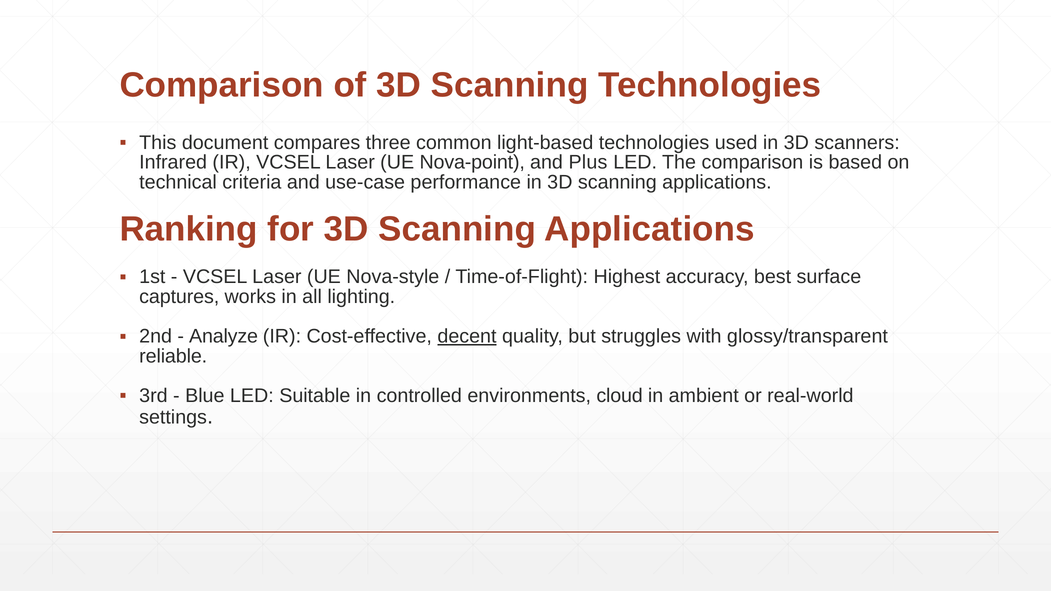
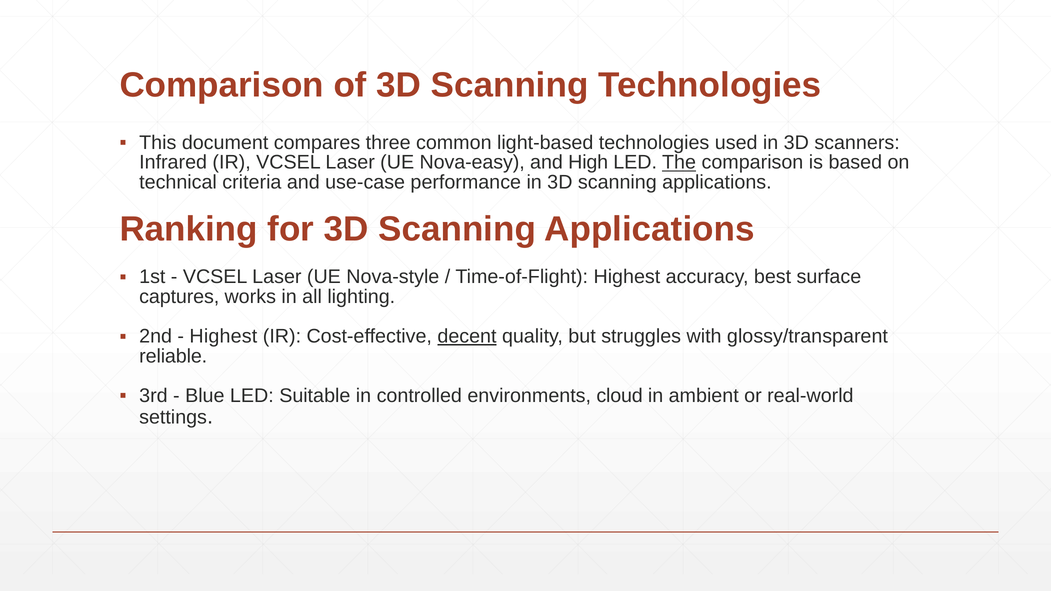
Nova-point: Nova-point -> Nova-easy (472, 162)
Plus: Plus -> High (588, 162)
The underline: none -> present (679, 162)
Analyze: Analyze -> Highest (223, 336)
